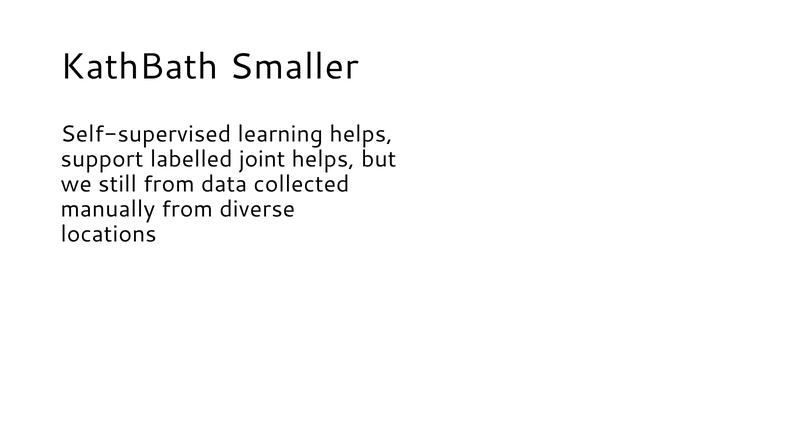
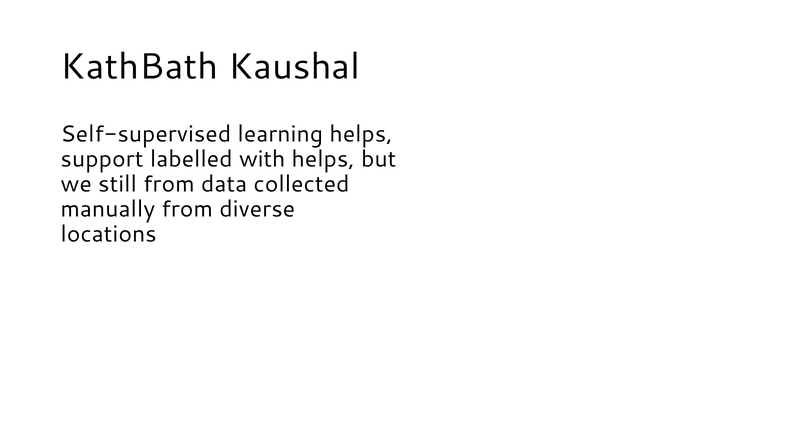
Smaller: Smaller -> Kaushal (294, 67)
joint: joint -> with (262, 159)
